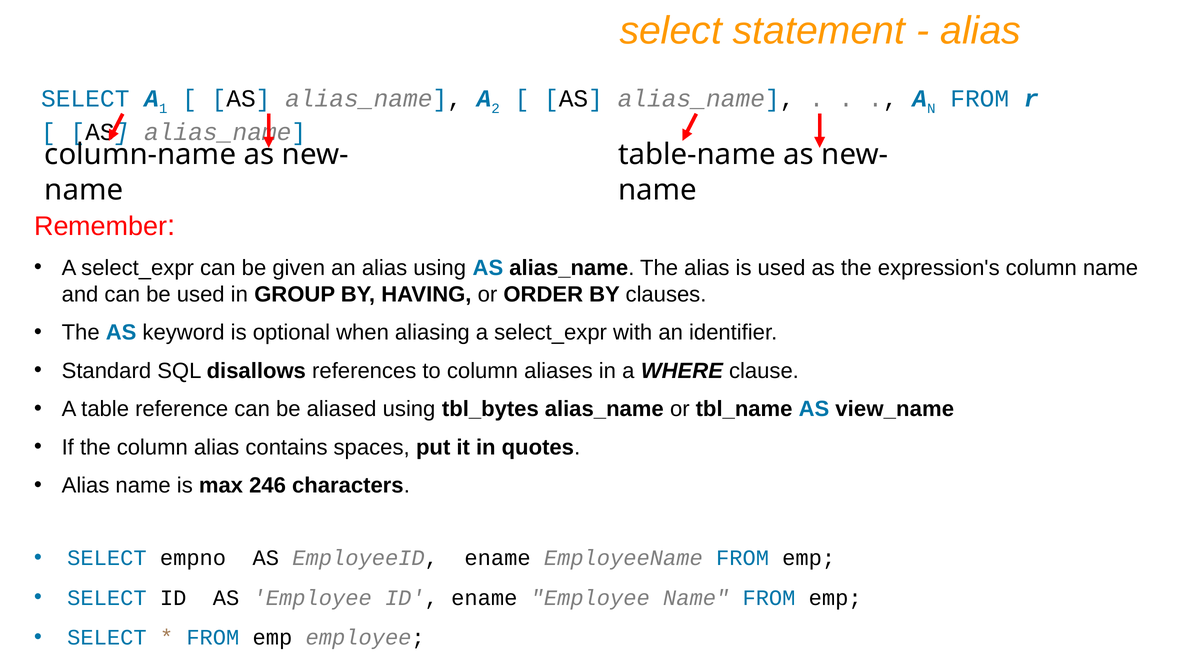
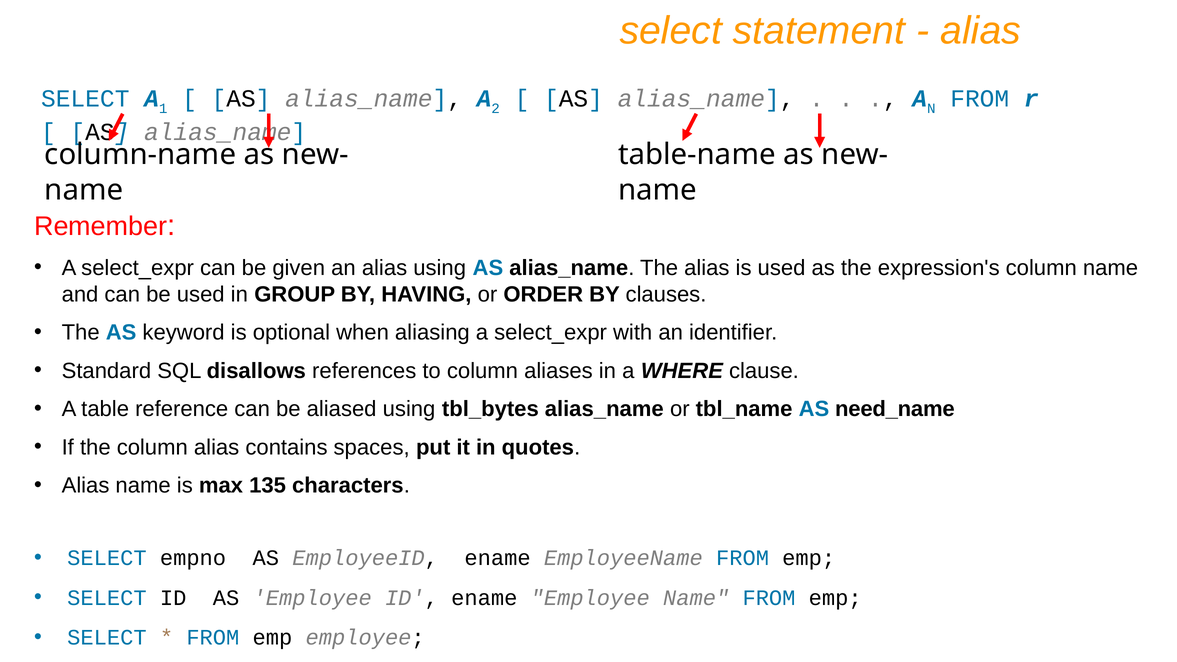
view_name: view_name -> need_name (895, 409)
246: 246 -> 135 (268, 486)
